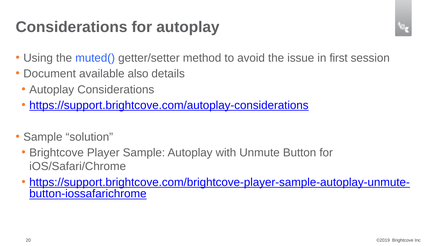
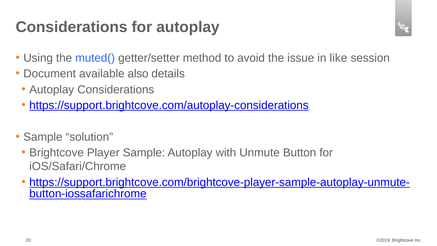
first: first -> like (338, 58)
